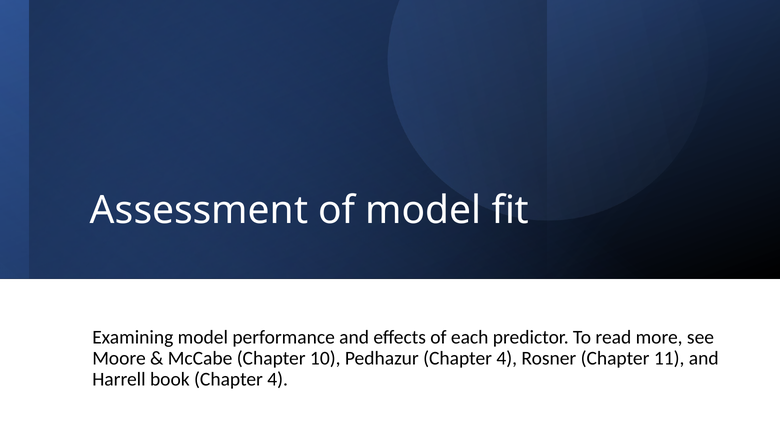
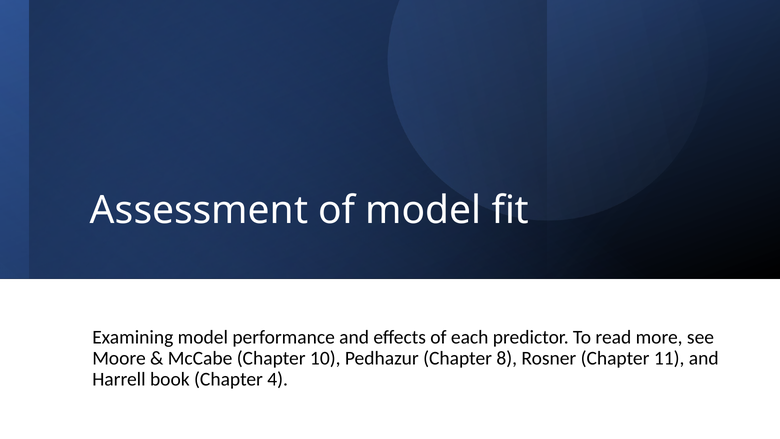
Pedhazur Chapter 4: 4 -> 8 (507, 358)
